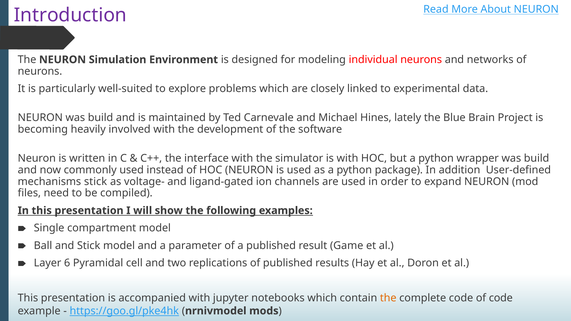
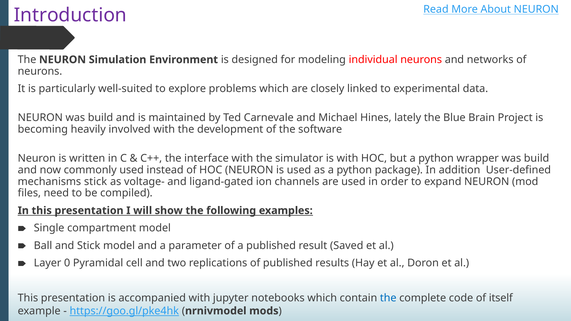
Game: Game -> Saved (347, 246)
6: 6 -> 0 (67, 263)
the colour: orange -> blue (388, 298)
of code: code -> itself (501, 298)
